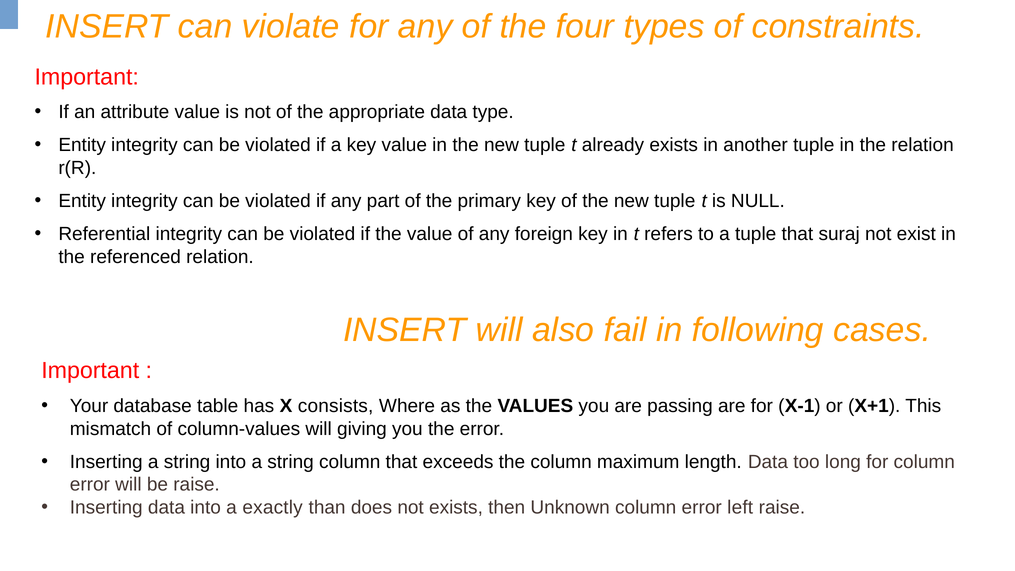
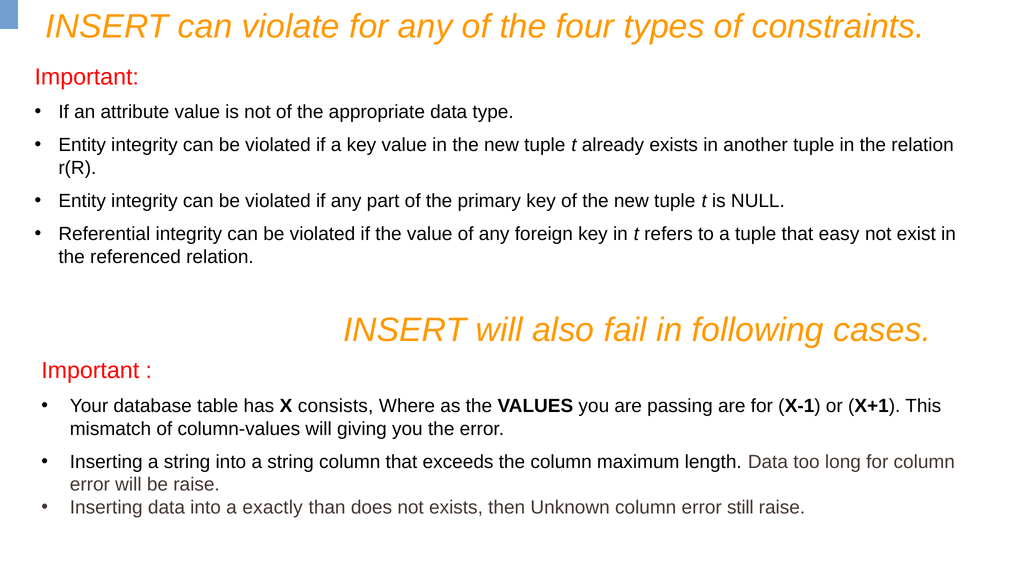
suraj: suraj -> easy (839, 234)
left: left -> still (740, 507)
